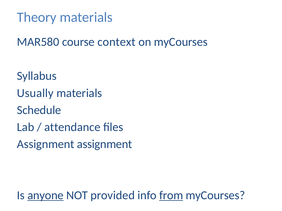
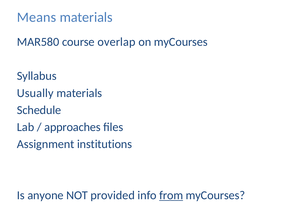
Theory: Theory -> Means (37, 17)
context: context -> overlap (116, 42)
attendance: attendance -> approaches (72, 127)
Assignment assignment: assignment -> institutions (105, 145)
anyone underline: present -> none (46, 196)
